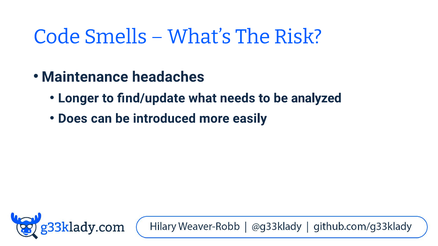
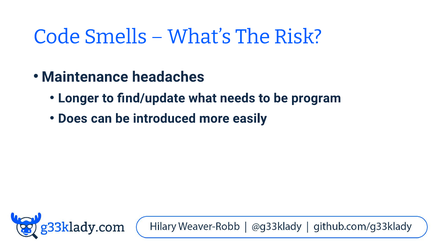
analyzed: analyzed -> program (316, 98)
